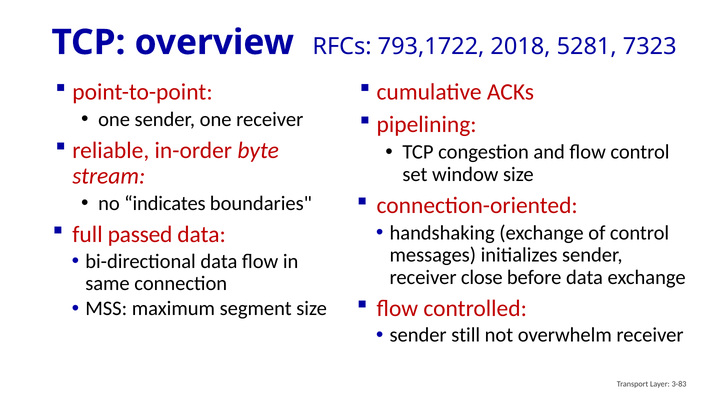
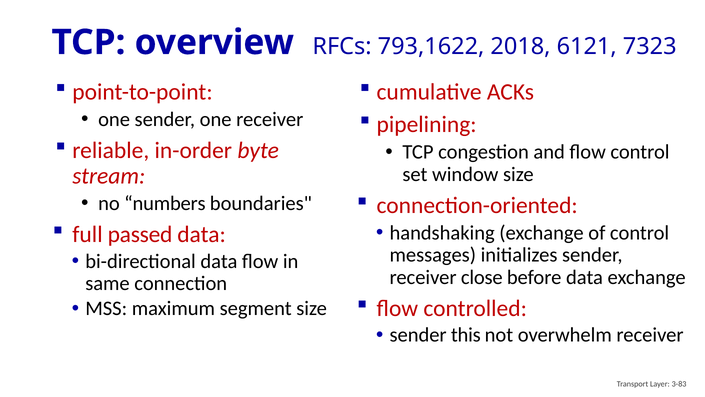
793,1722: 793,1722 -> 793,1622 (431, 46)
5281: 5281 -> 6121 (587, 46)
indicates: indicates -> numbers (165, 203)
still: still -> this (466, 335)
